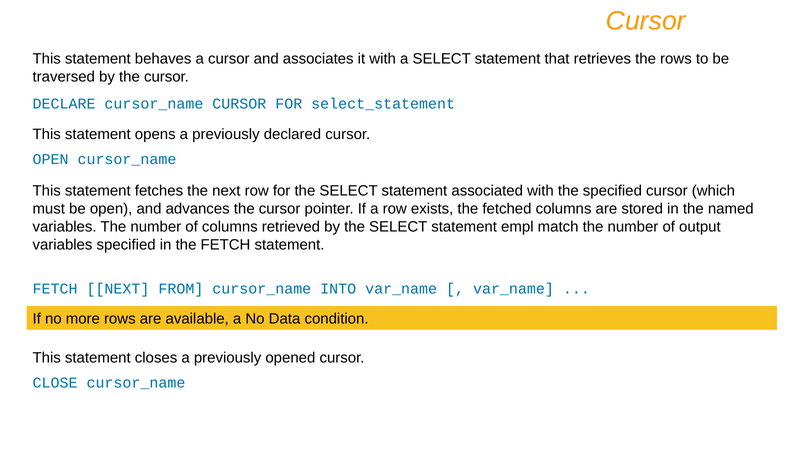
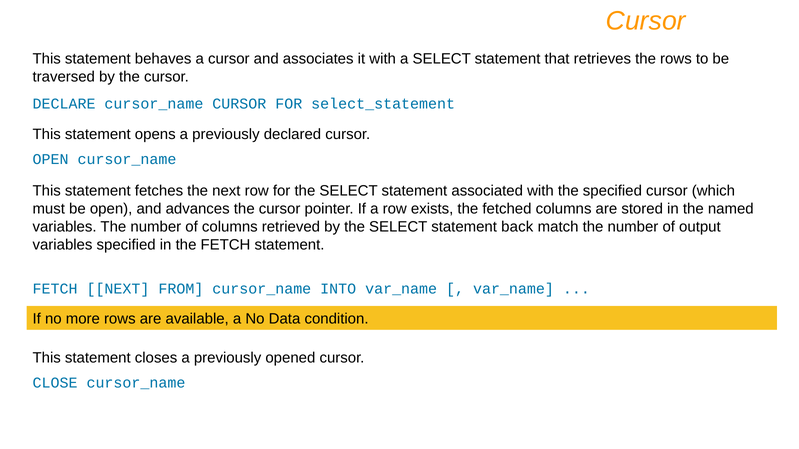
empl: empl -> back (517, 227)
